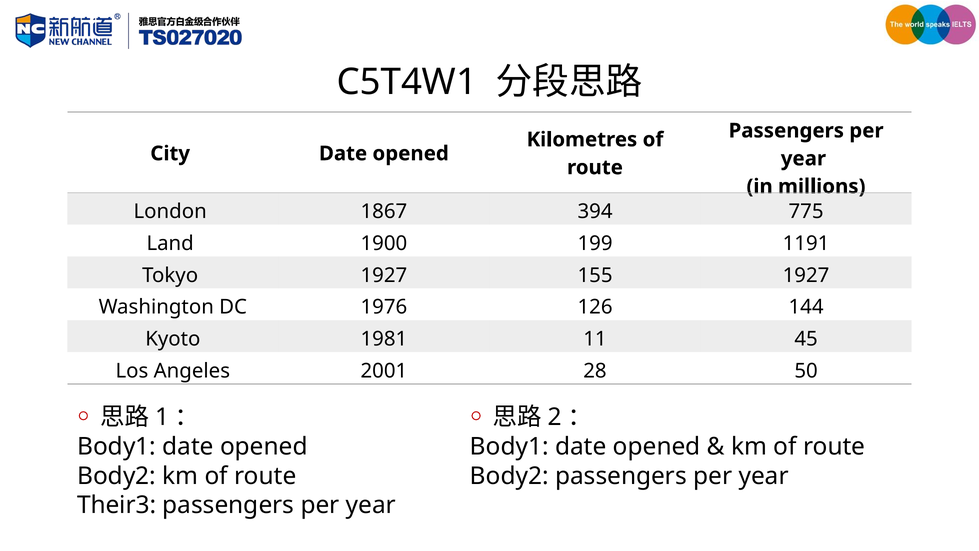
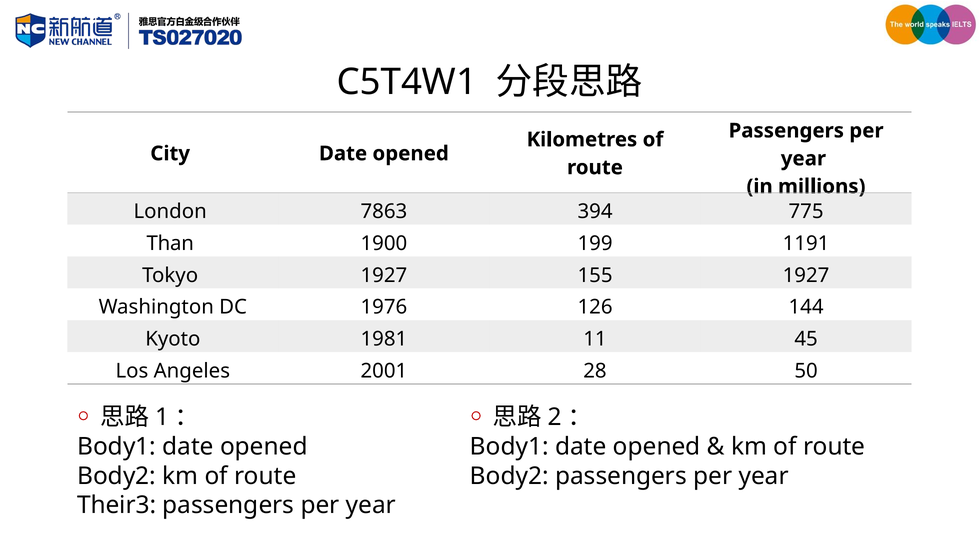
1867: 1867 -> 7863 (384, 211)
Land: Land -> Than (170, 243)
